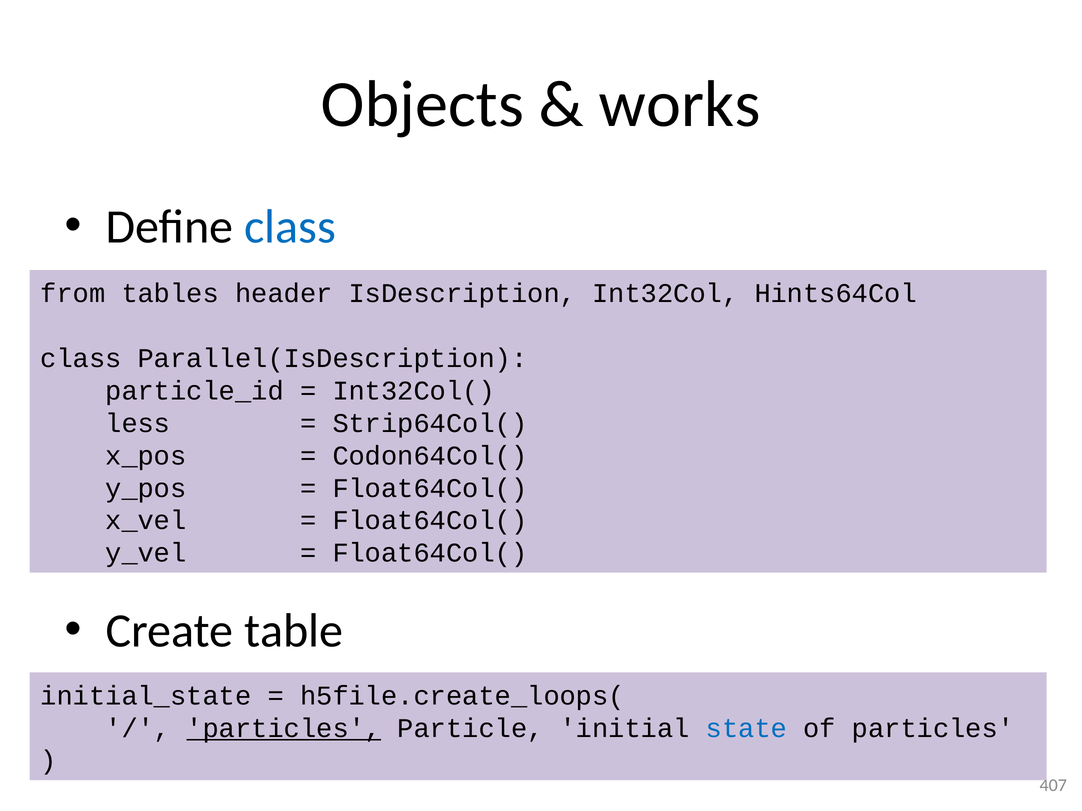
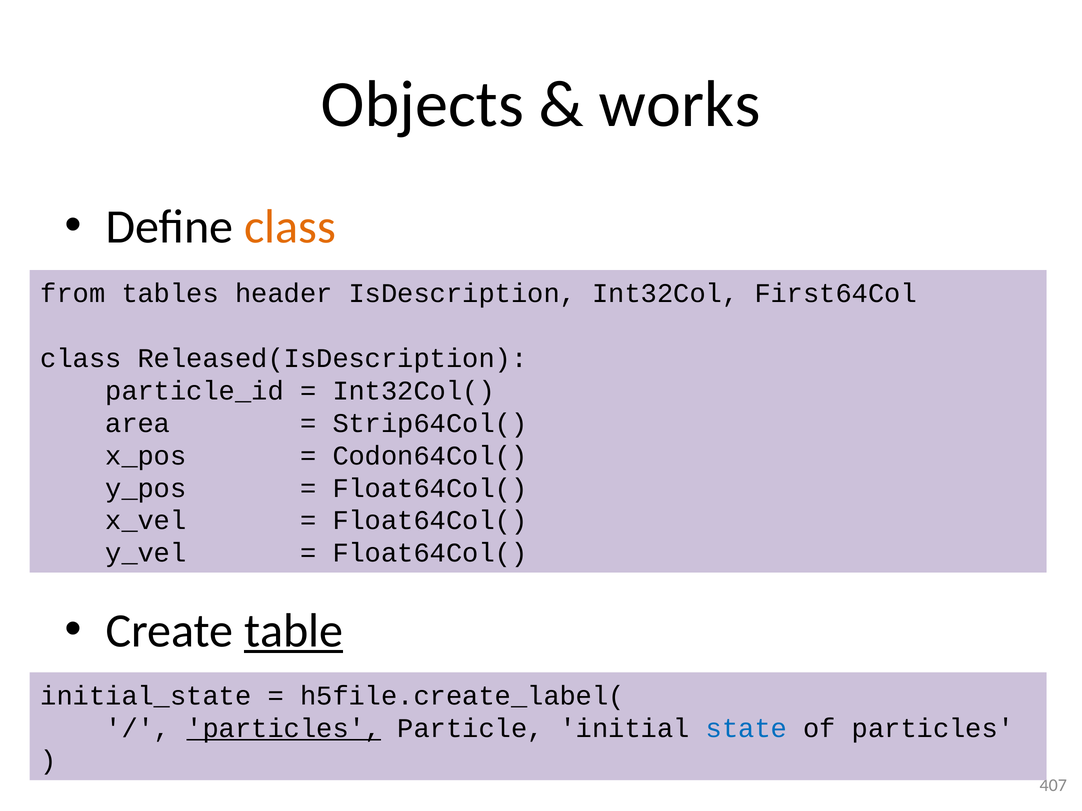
class colour: blue -> orange (290, 227)
Hints64Col: Hints64Col -> First64Col (836, 294)
Parallel(IsDescription: Parallel(IsDescription -> Released(IsDescription (333, 359)
less: less -> area (138, 423)
table underline: none -> present (294, 631)
h5file.create_loops(: h5file.create_loops( -> h5file.create_label( (462, 696)
